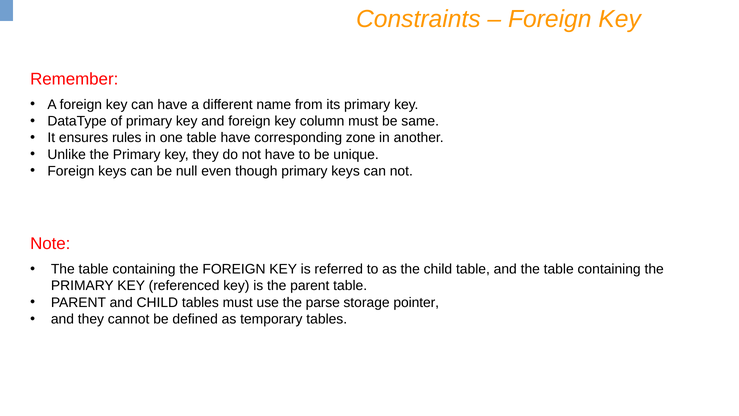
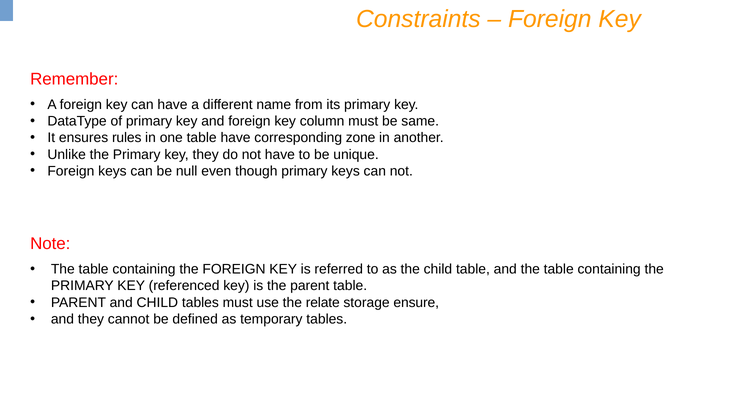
parse: parse -> relate (323, 302)
pointer: pointer -> ensure (416, 302)
